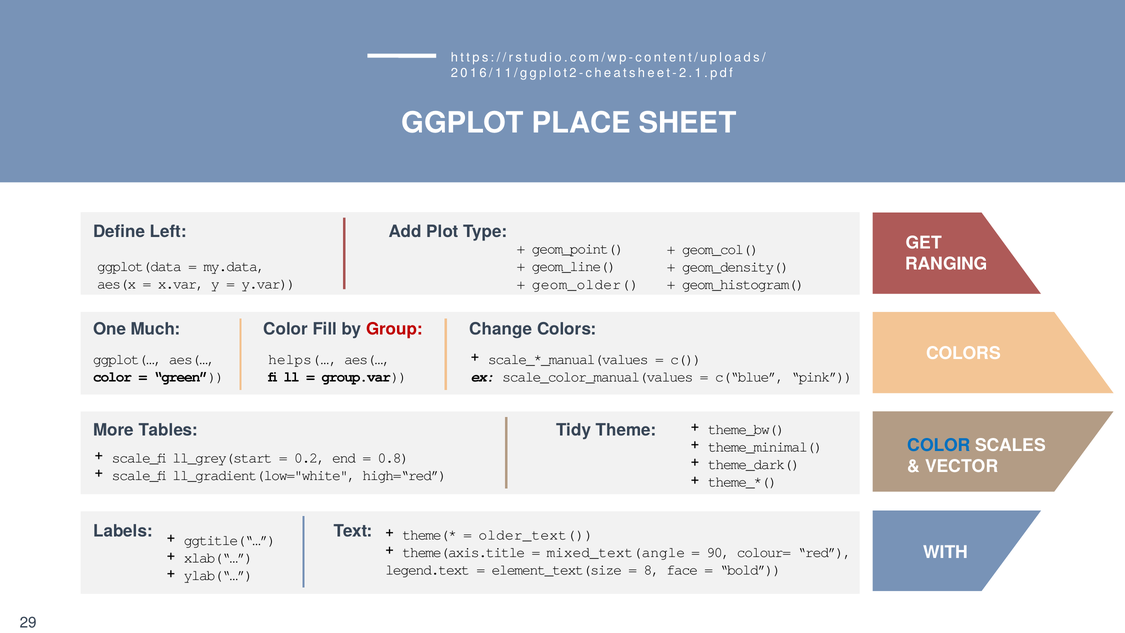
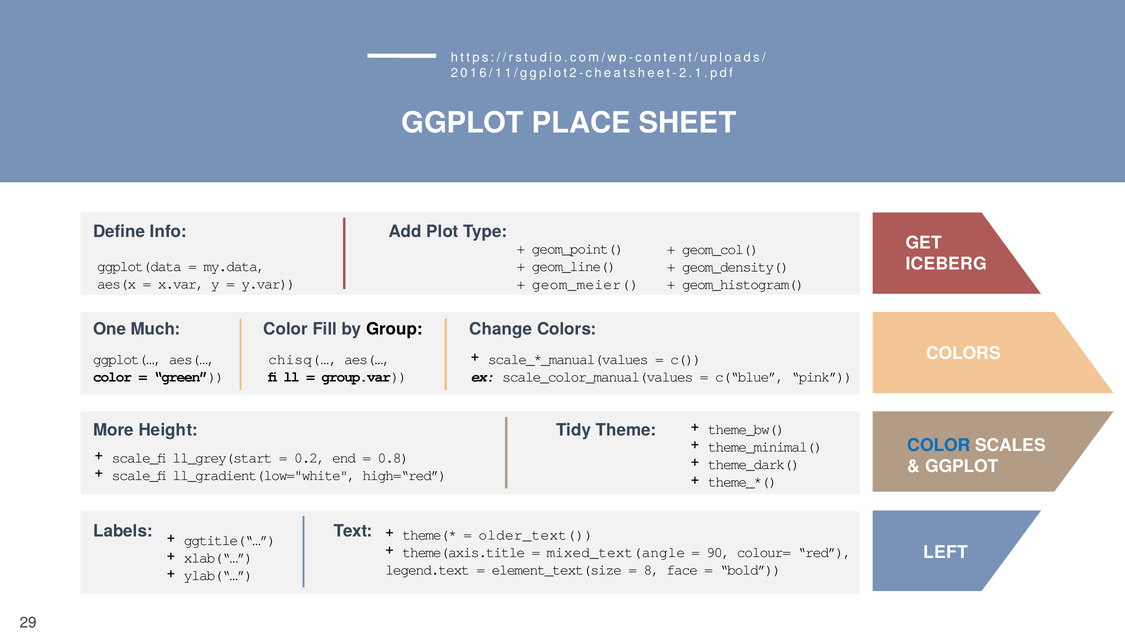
Left: Left -> Info (168, 232)
RANGING: RANGING -> ICEBERG (946, 264)
geom_older(: geom_older( -> geom_meier( (585, 284)
Group colour: red -> black (394, 329)
helps(…: helps(… -> chisq(… (303, 359)
Tables: Tables -> Height (168, 430)
VECTOR: VECTOR -> GGPLOT (962, 467)
WITH: WITH -> LEFT (946, 553)
